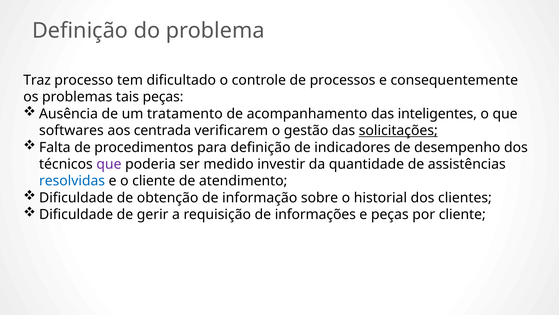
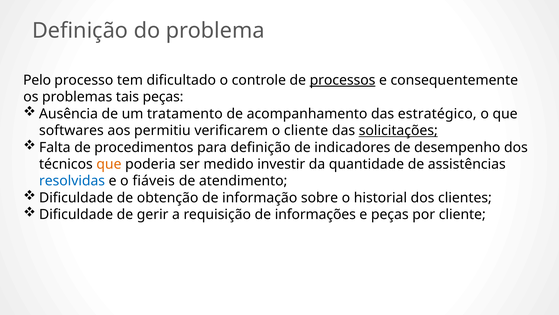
Traz: Traz -> Pelo (37, 80)
processos underline: none -> present (343, 80)
inteligentes: inteligentes -> estratégico (437, 114)
centrada: centrada -> permitiu (162, 130)
o gestão: gestão -> cliente (306, 130)
que colour: purple -> orange (109, 164)
o cliente: cliente -> fiáveis (154, 181)
